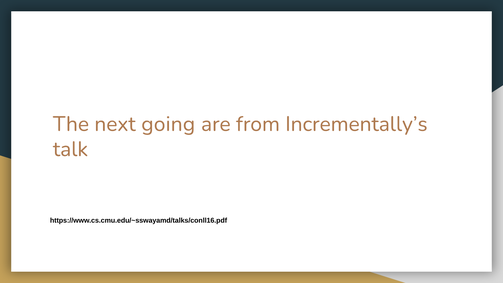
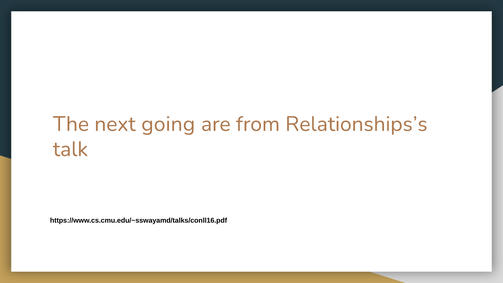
Incrementally’s: Incrementally’s -> Relationships’s (356, 124)
